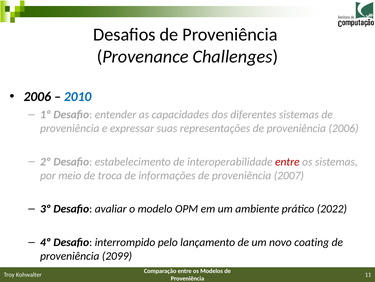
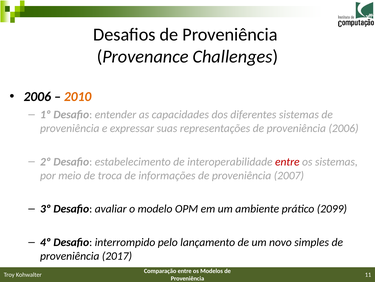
2010 colour: blue -> orange (78, 96)
2022: 2022 -> 2099 (332, 208)
coating: coating -> simples (312, 242)
2099: 2099 -> 2017 (117, 255)
